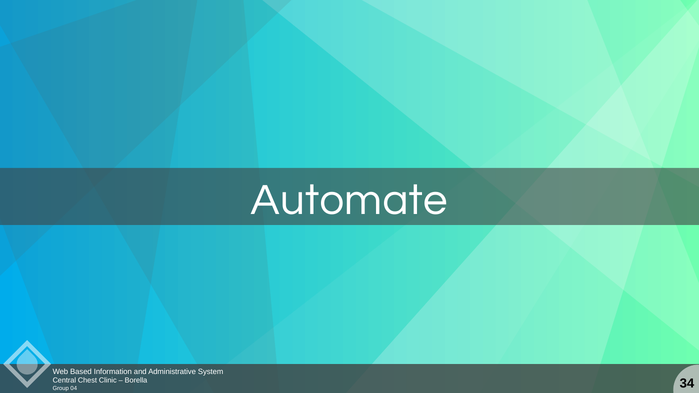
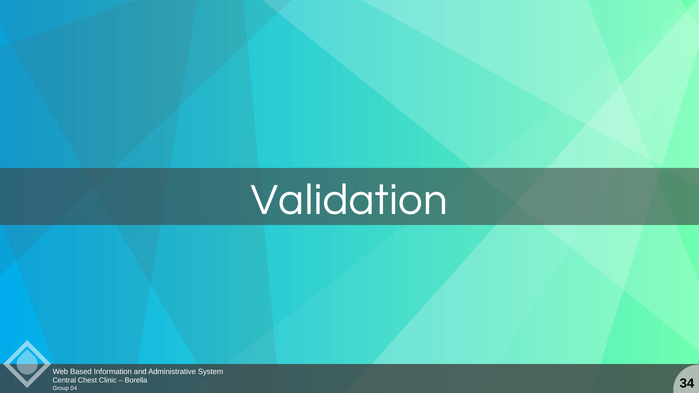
Automate: Automate -> Validation (349, 200)
